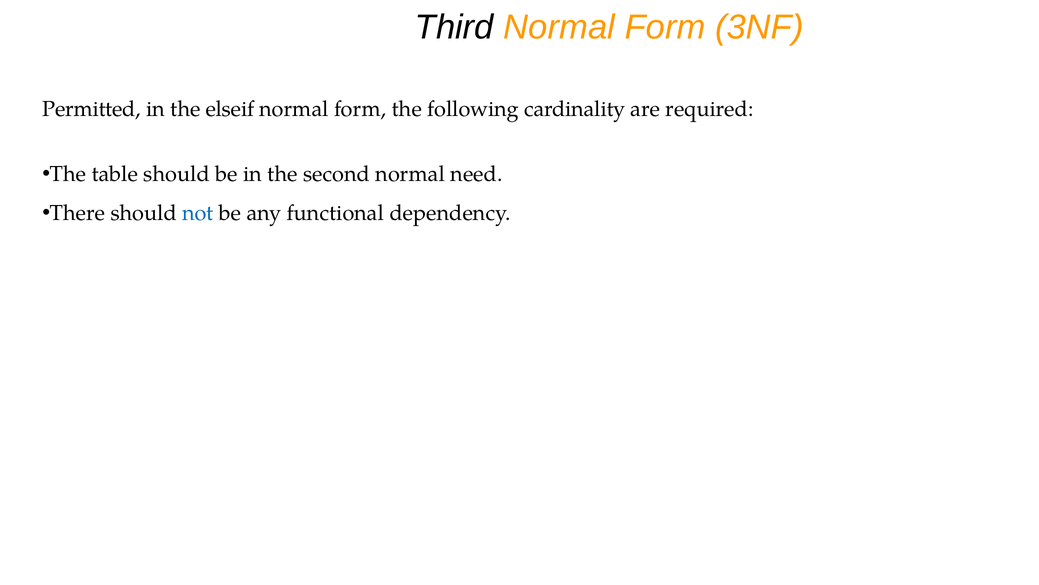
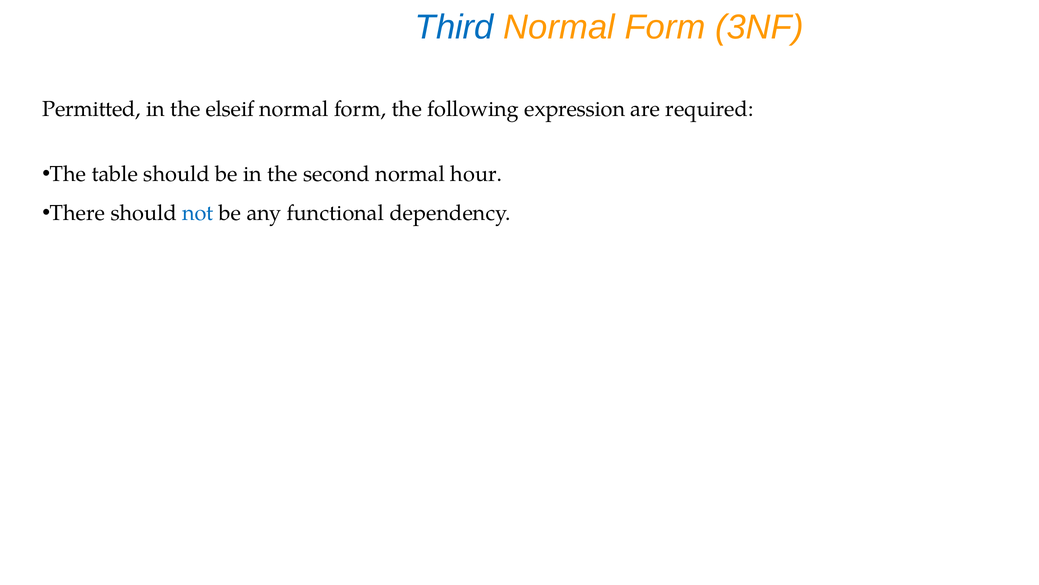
Third colour: black -> blue (454, 27)
cardinality: cardinality -> expression (575, 109)
need: need -> hour (476, 174)
